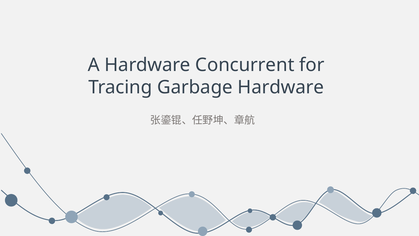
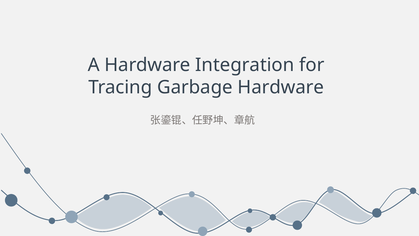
Concurrent: Concurrent -> Integration (245, 65)
